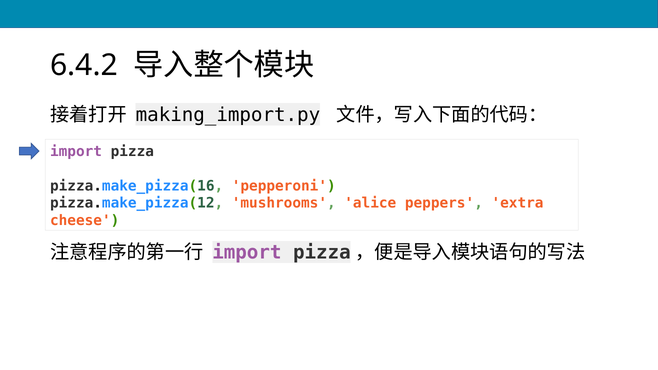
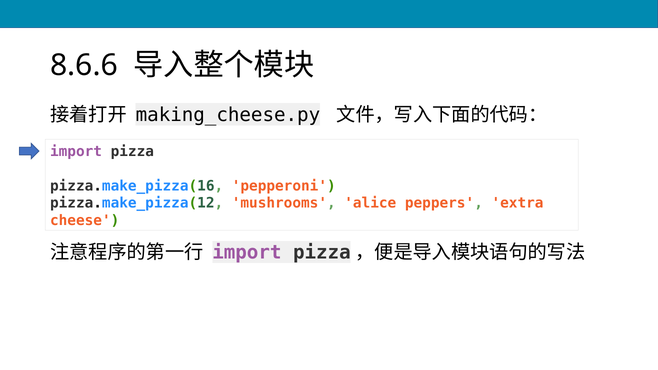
6.4.2: 6.4.2 -> 8.6.6 (84, 65)
making_import.py: making_import.py -> making_cheese.py (228, 115)
